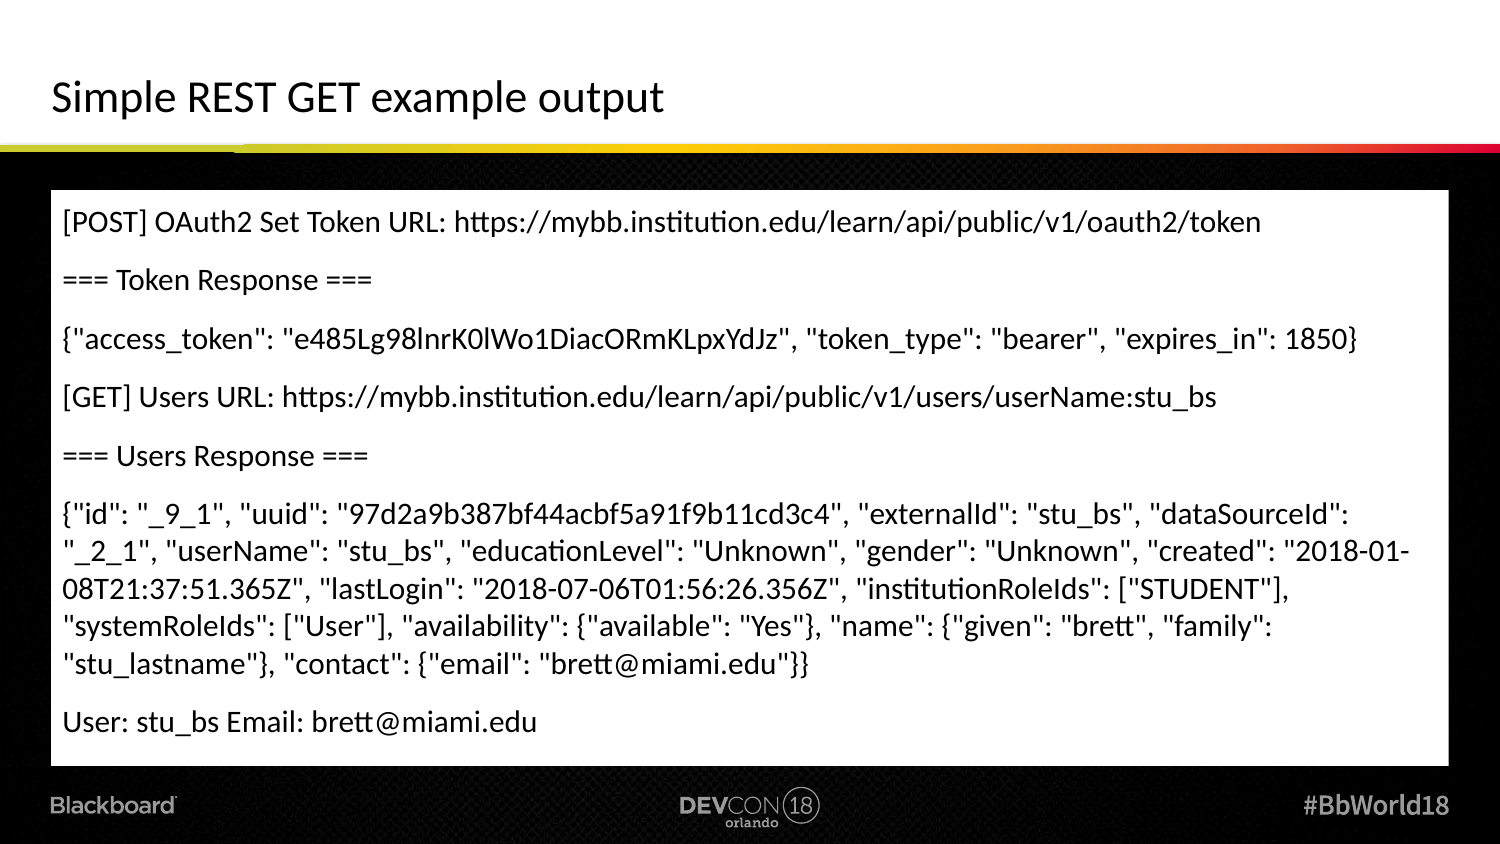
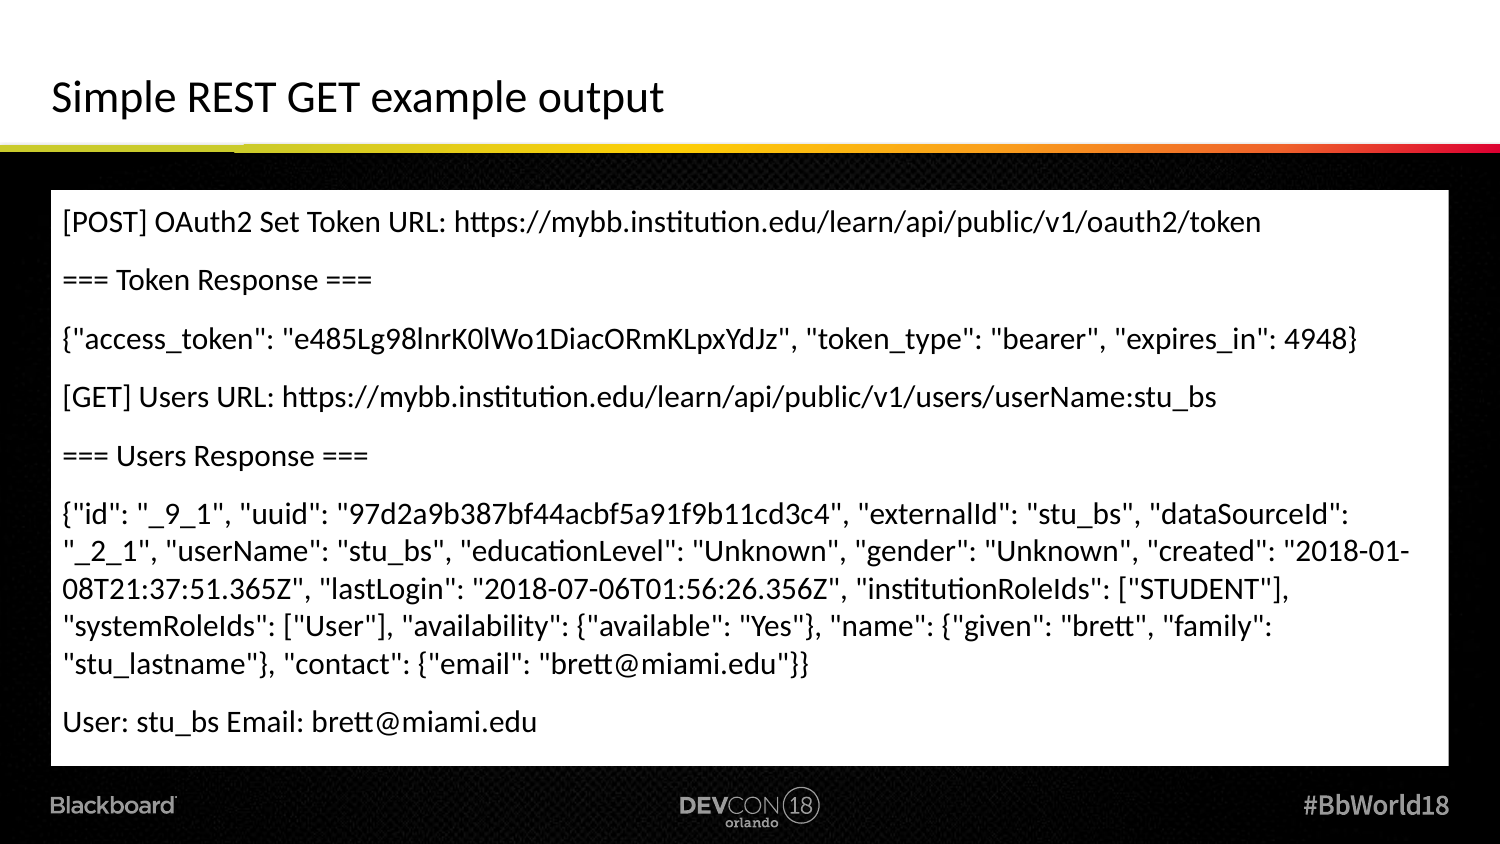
1850: 1850 -> 4948 (1321, 339)
